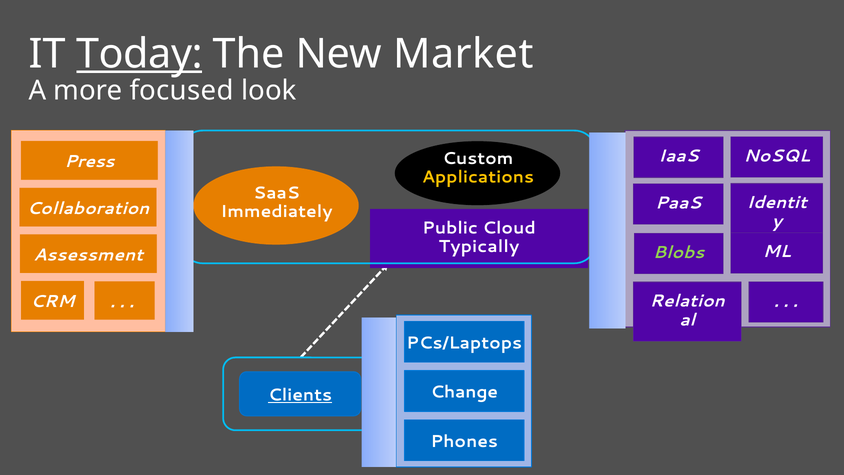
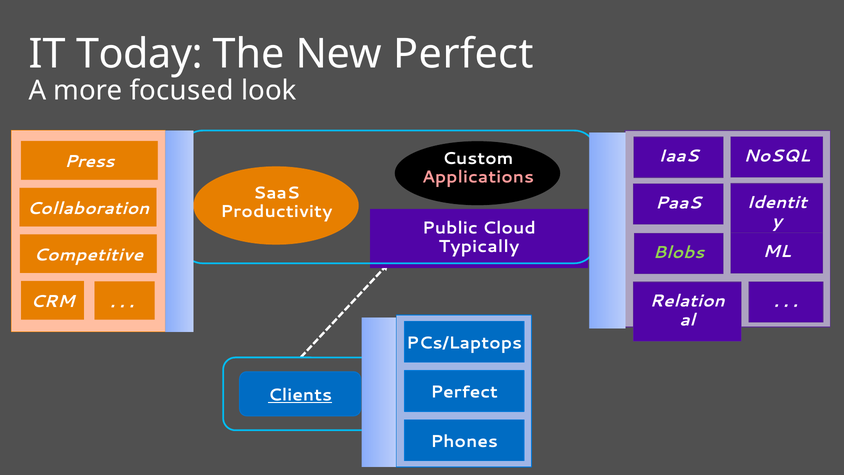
Today underline: present -> none (139, 54)
New Market: Market -> Perfect (464, 54)
Applications colour: yellow -> pink (478, 177)
Immediately: Immediately -> Productivity (276, 212)
Assessment: Assessment -> Competitive (88, 255)
Change: Change -> Perfect (464, 392)
